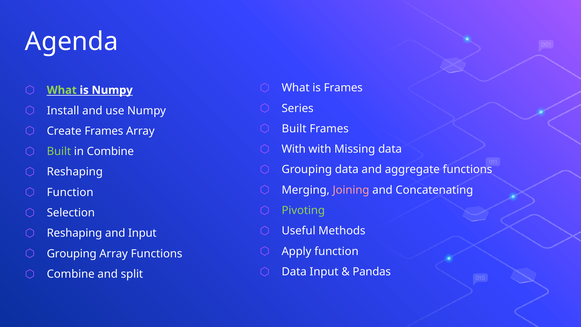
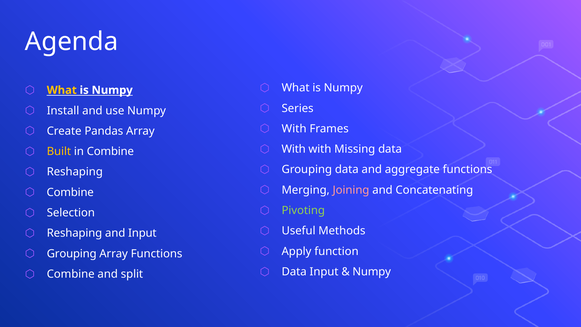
Frames: Frames -> Numpy (343, 88)
What colour: light green -> yellow (62, 90)
Built: Built -> With (294, 129)
Create Frames: Frames -> Pandas (104, 131)
Built colour: light green -> yellow (59, 151)
Function: Function -> Combine (70, 192)
Pandas: Pandas -> Numpy (372, 272)
